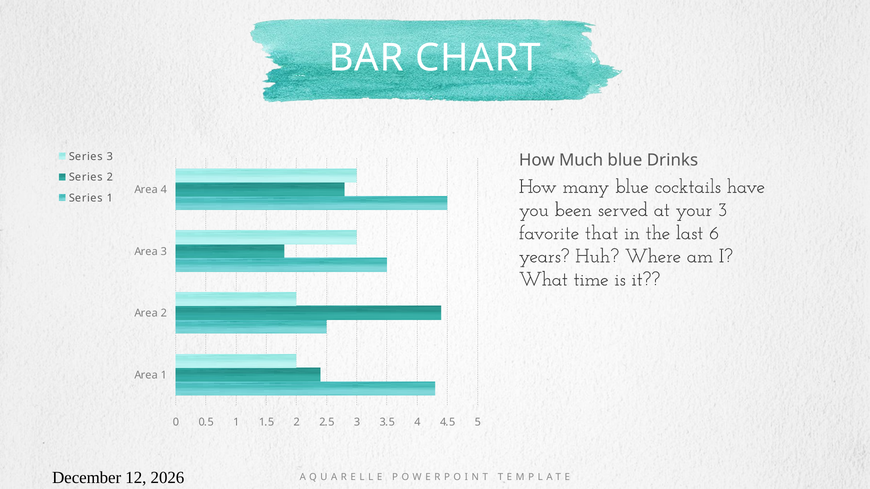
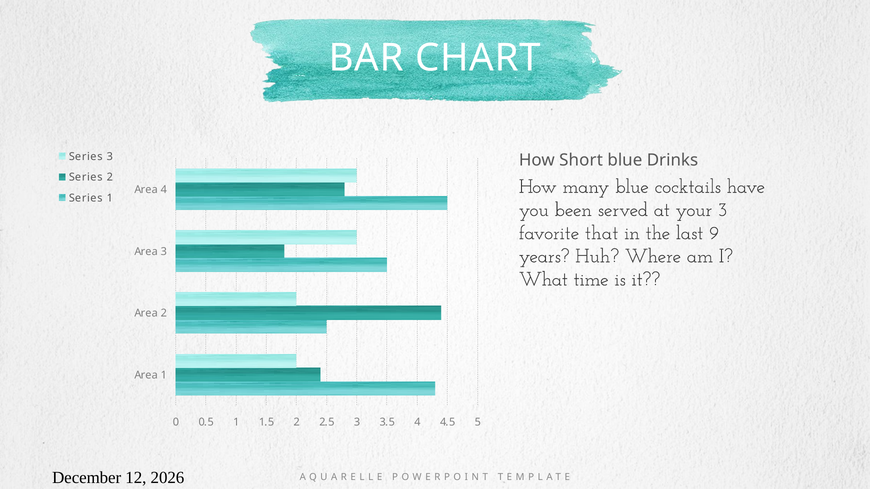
Much: Much -> Short (581, 160)
6: 6 -> 9 (714, 233)
